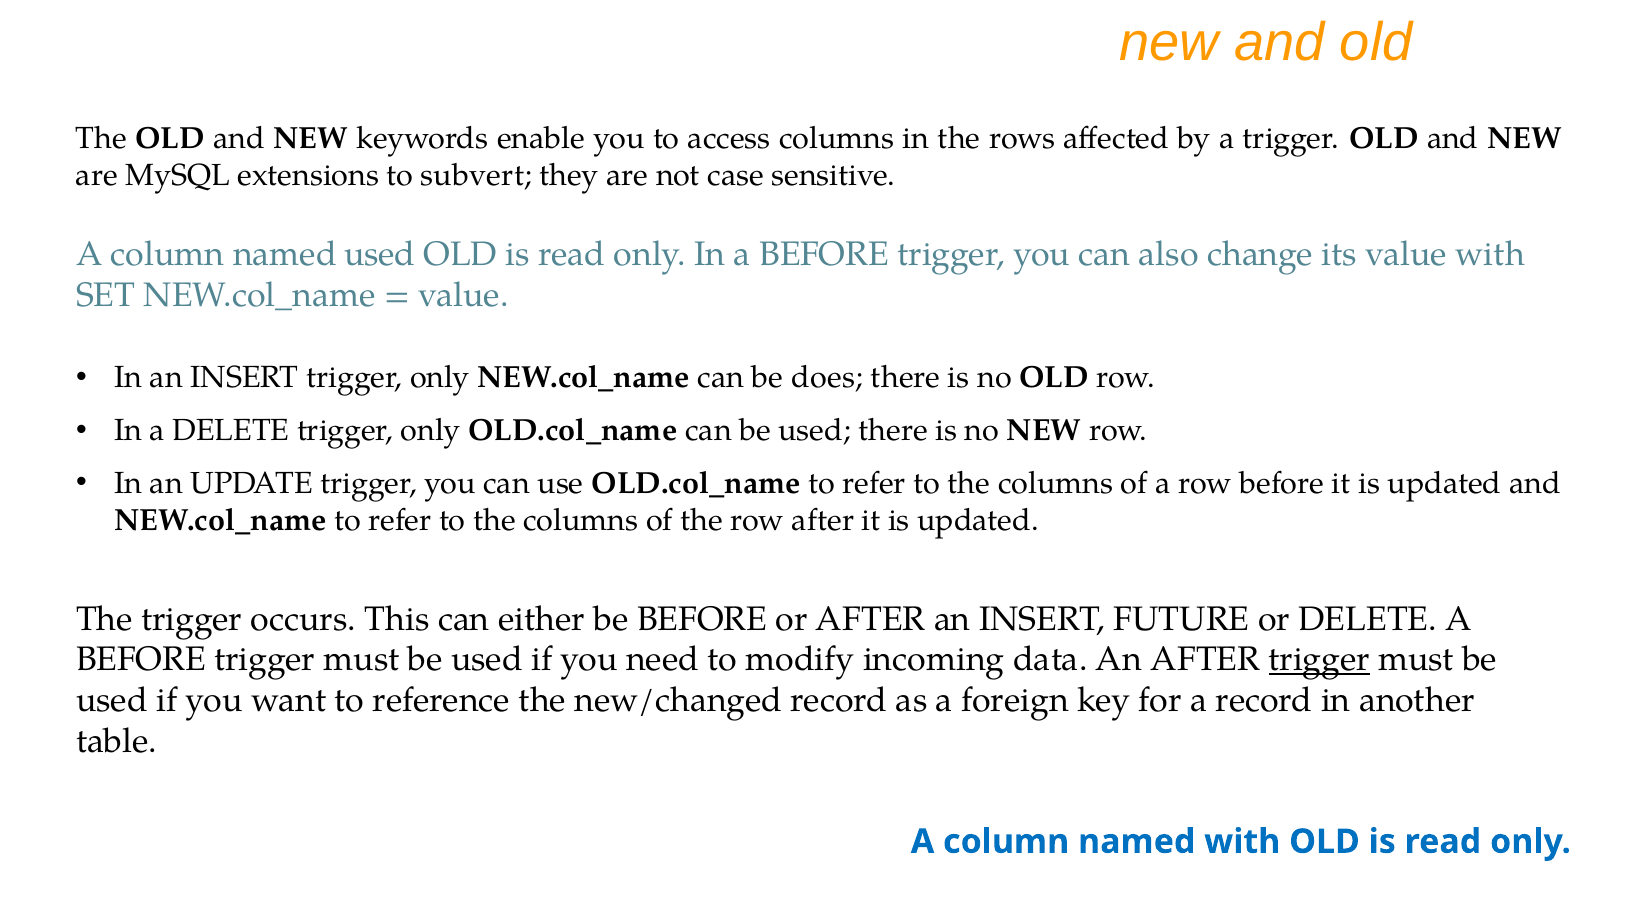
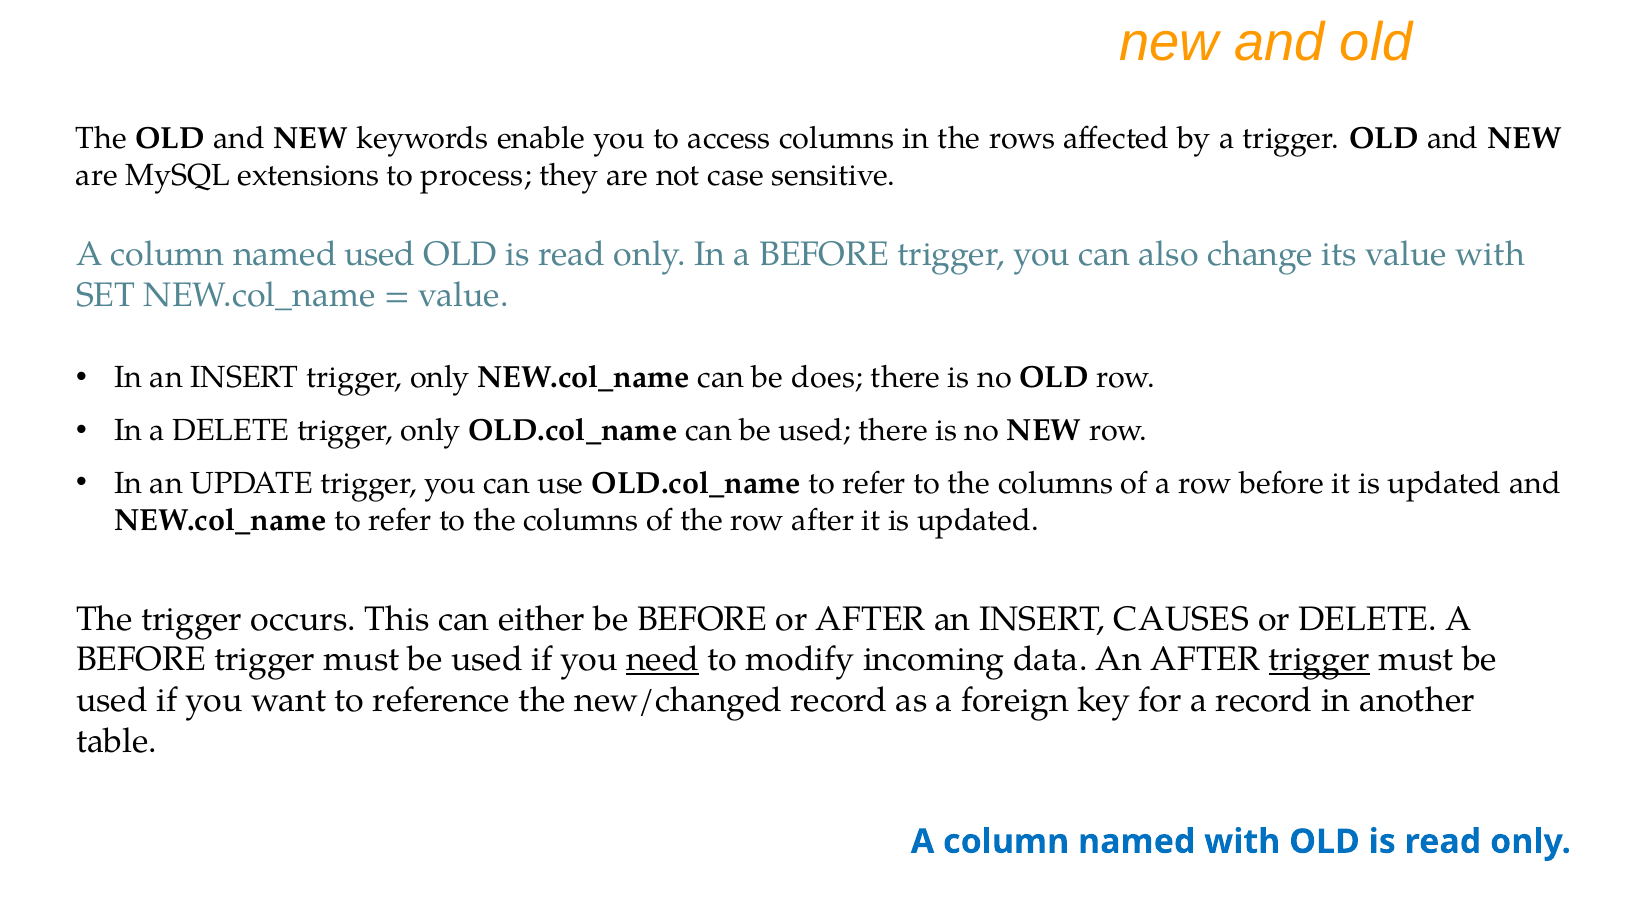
subvert: subvert -> process (476, 175)
FUTURE: FUTURE -> CAUSES (1181, 619)
need underline: none -> present (663, 660)
